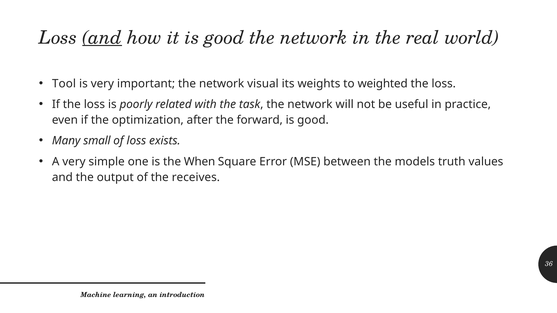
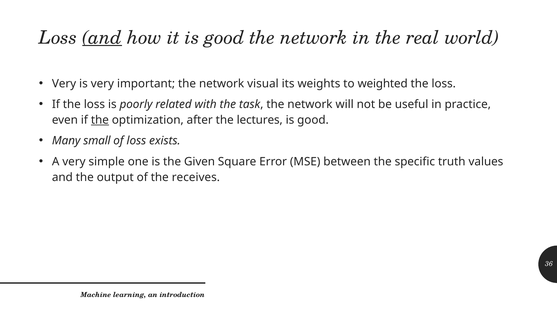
Tool: Tool -> Very (64, 84)
the underline: none -> present (100, 120)
forward: forward -> lectures (260, 120)
When: When -> Given (200, 162)
models: models -> specific (415, 162)
